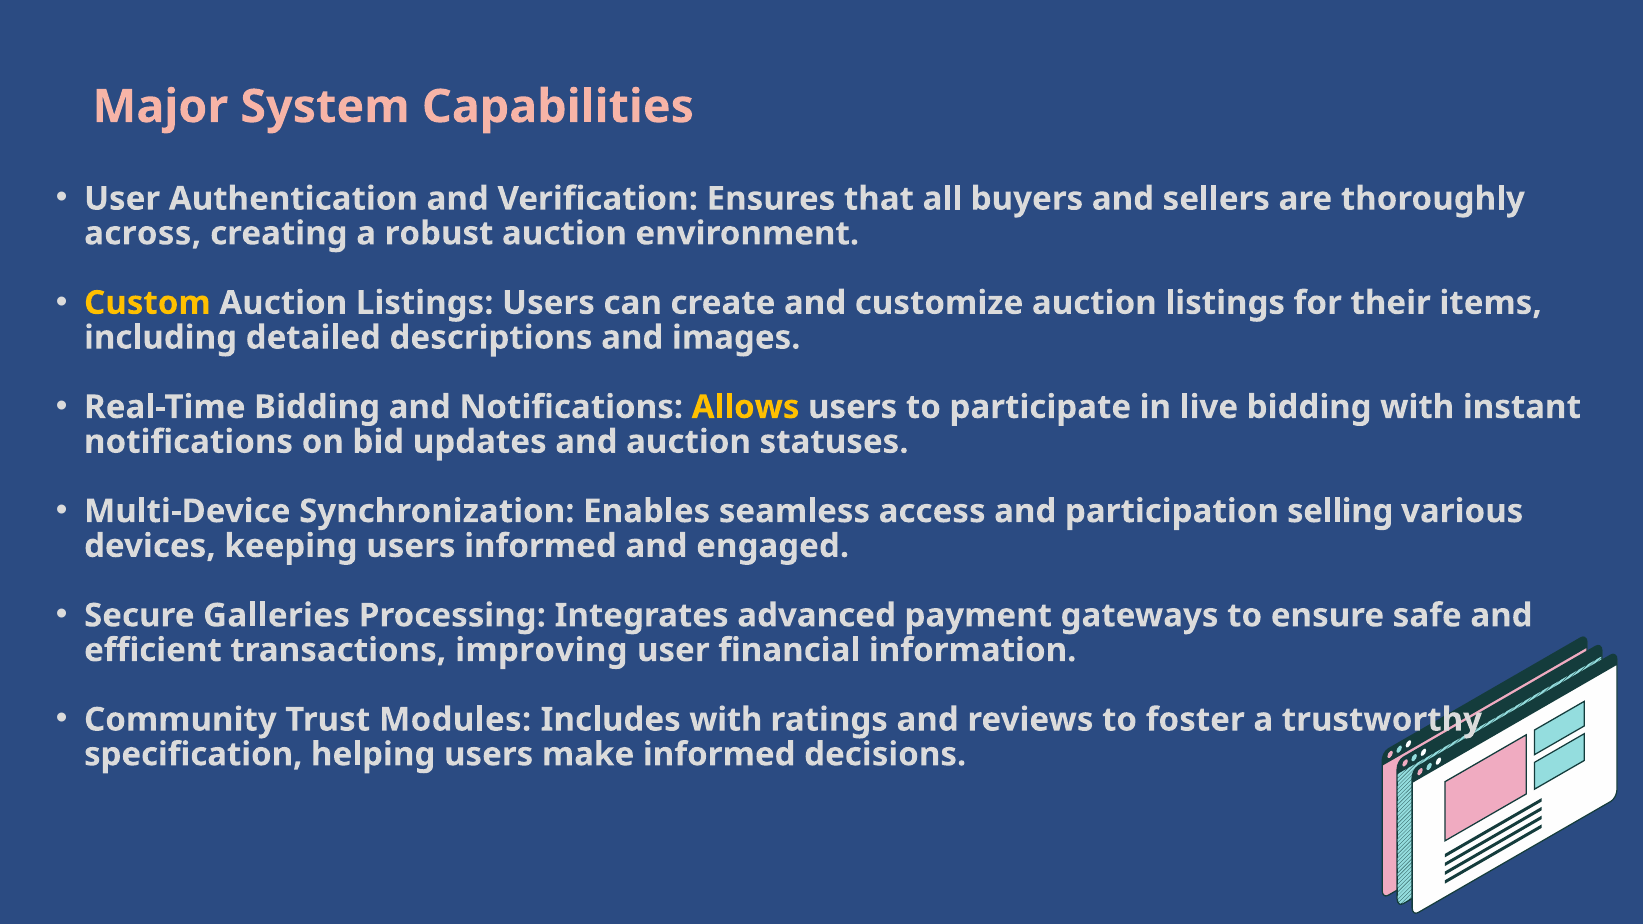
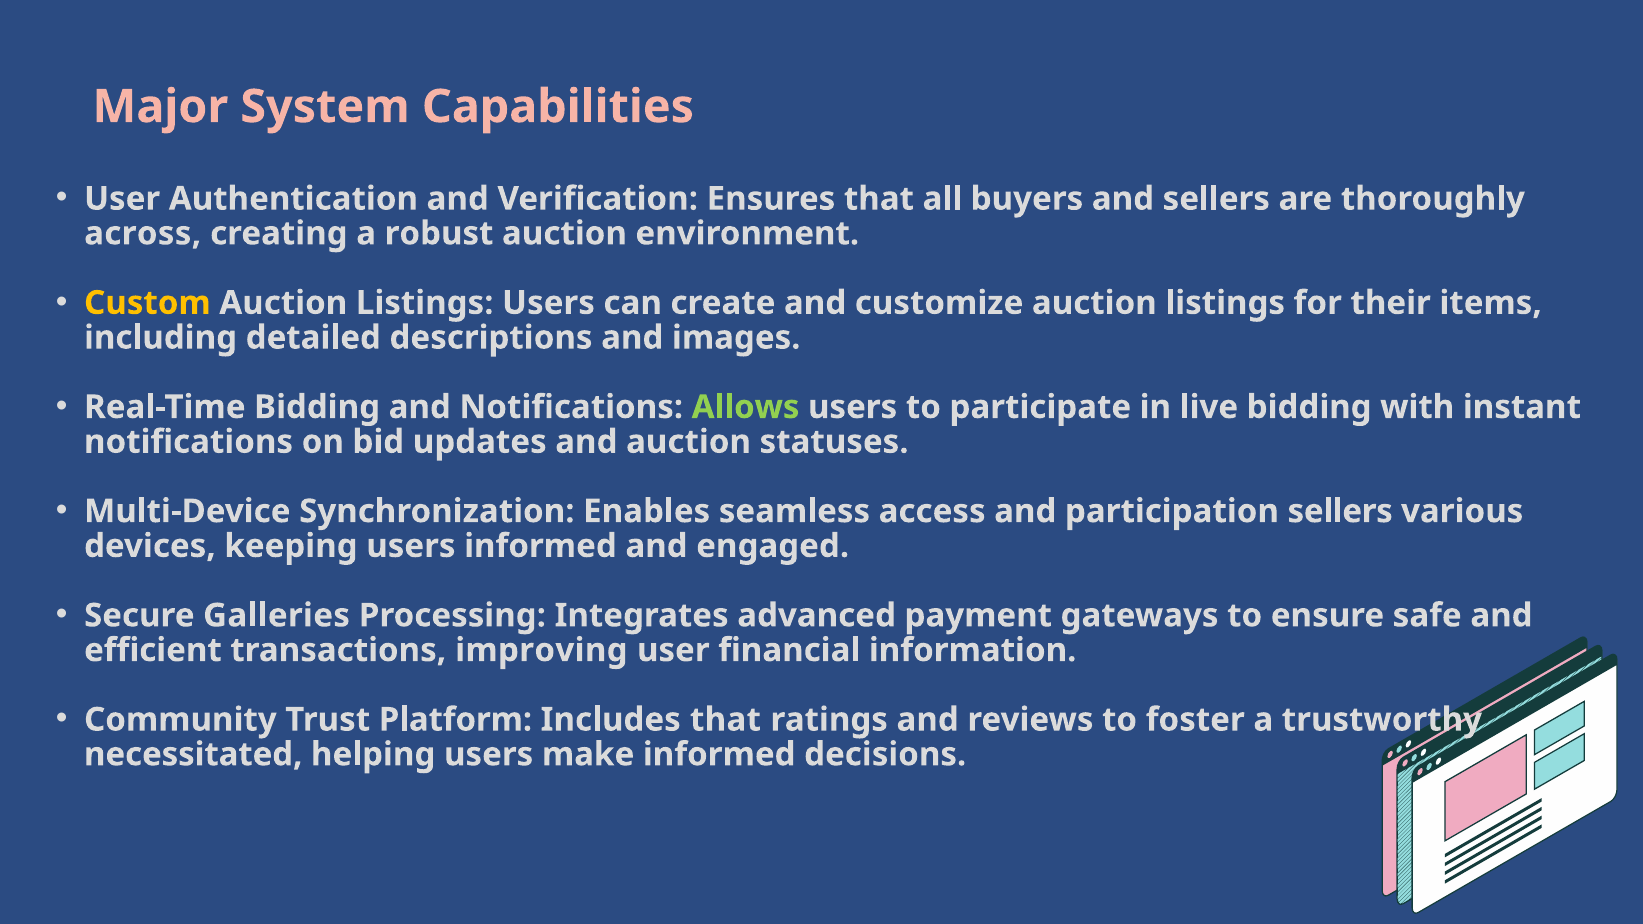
Allows colour: yellow -> light green (746, 407)
participation selling: selling -> sellers (1340, 511)
Modules: Modules -> Platform (455, 720)
Includes with: with -> that (725, 720)
specification: specification -> necessitated (193, 755)
